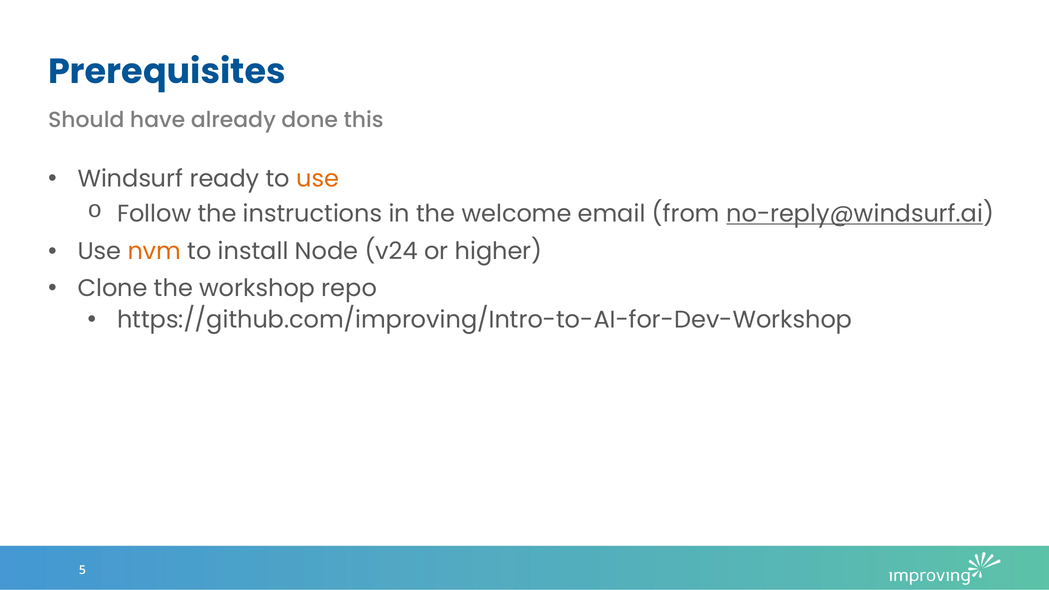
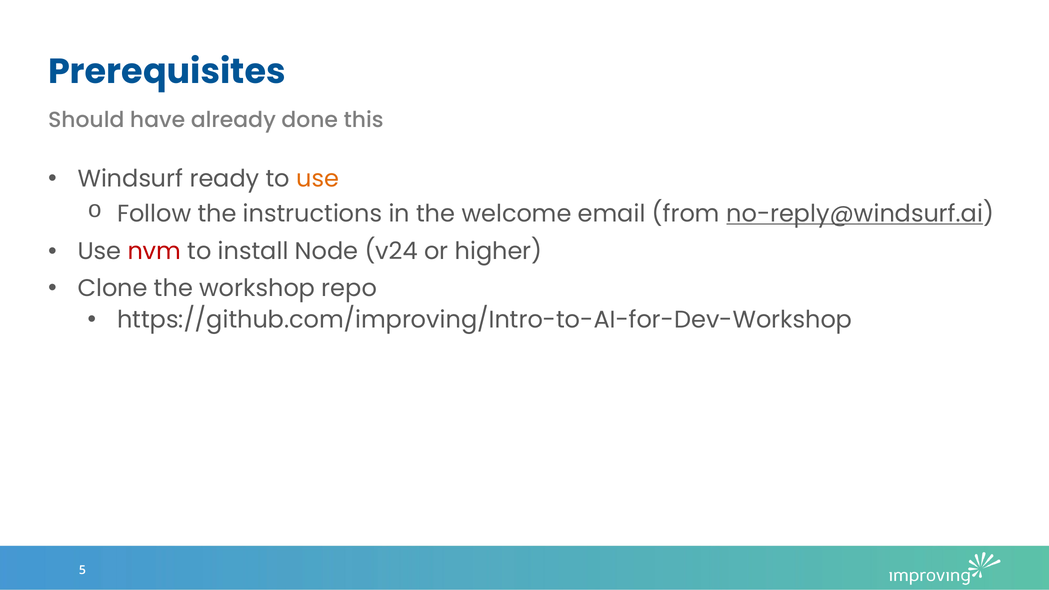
nvm colour: orange -> red (154, 252)
